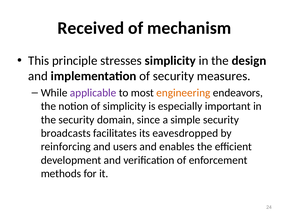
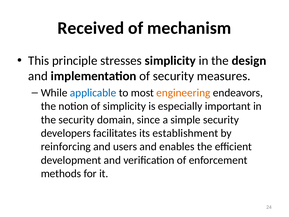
applicable colour: purple -> blue (93, 93)
broadcasts: broadcasts -> developers (66, 133)
eavesdropped: eavesdropped -> establishment (185, 133)
